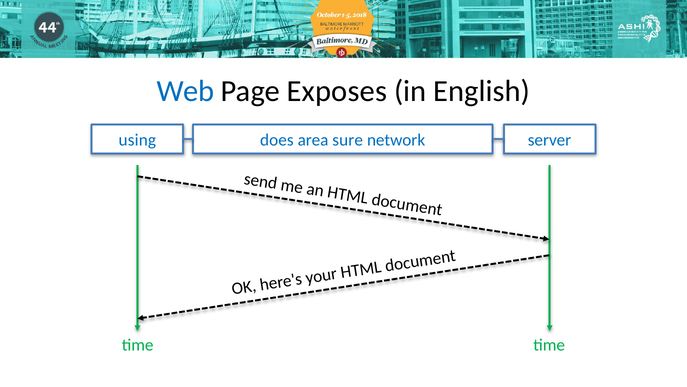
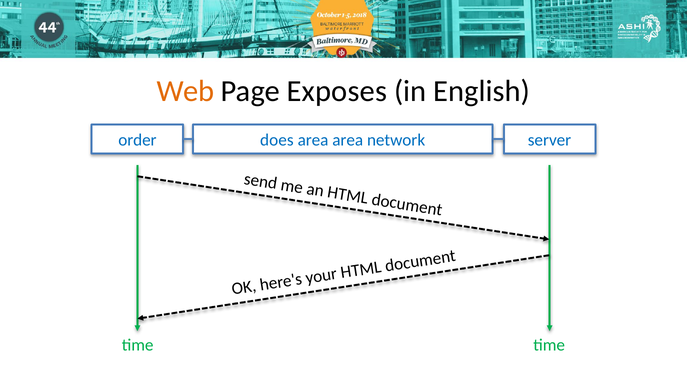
Web colour: blue -> orange (185, 91)
using: using -> order (137, 140)
area sure: sure -> area (348, 140)
